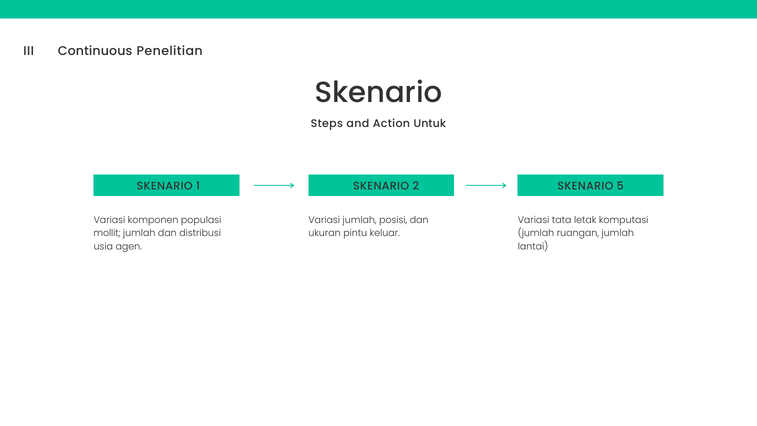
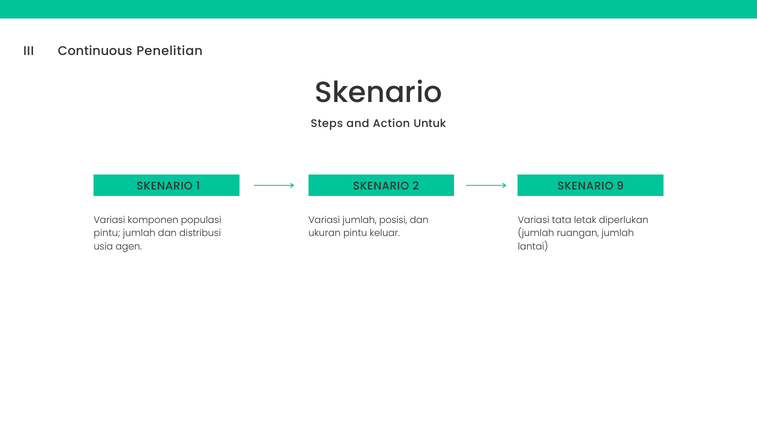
5: 5 -> 9 (620, 186)
komputasi: komputasi -> diperlukan (624, 220)
mollit: mollit -> pintu (107, 233)
